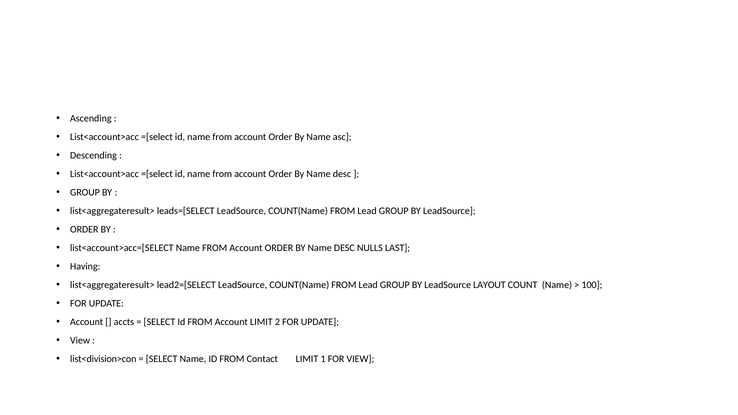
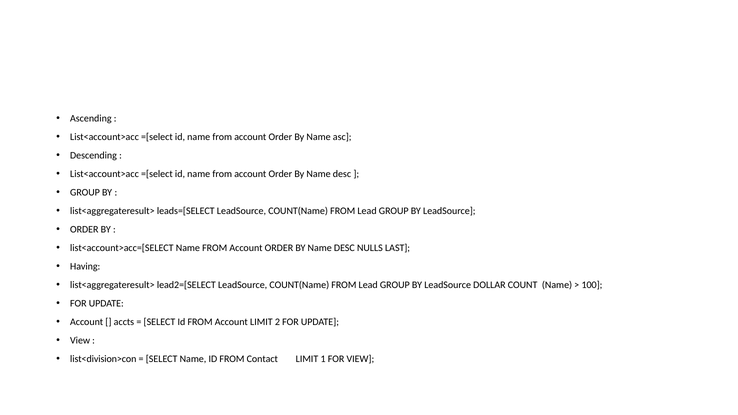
LAYOUT: LAYOUT -> DOLLAR (489, 285)
